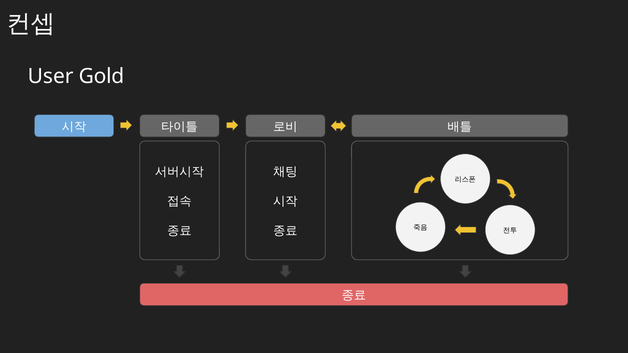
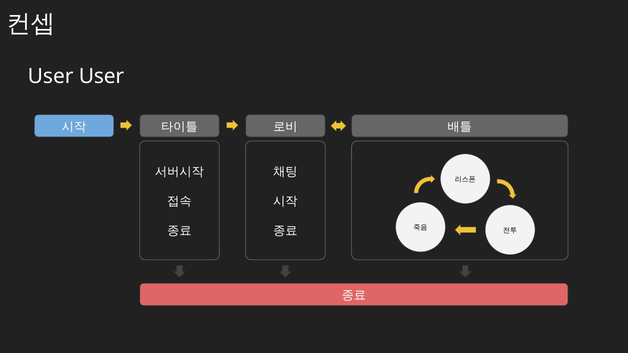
User Gold: Gold -> User (101, 76)
